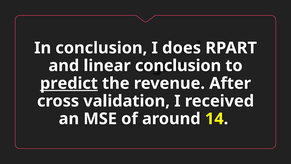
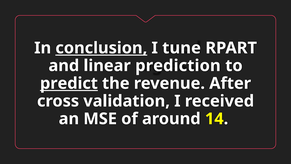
conclusion underline: none -> present (101, 48)
does: does -> tune (182, 48)
linear conclusion: conclusion -> prediction (178, 66)
